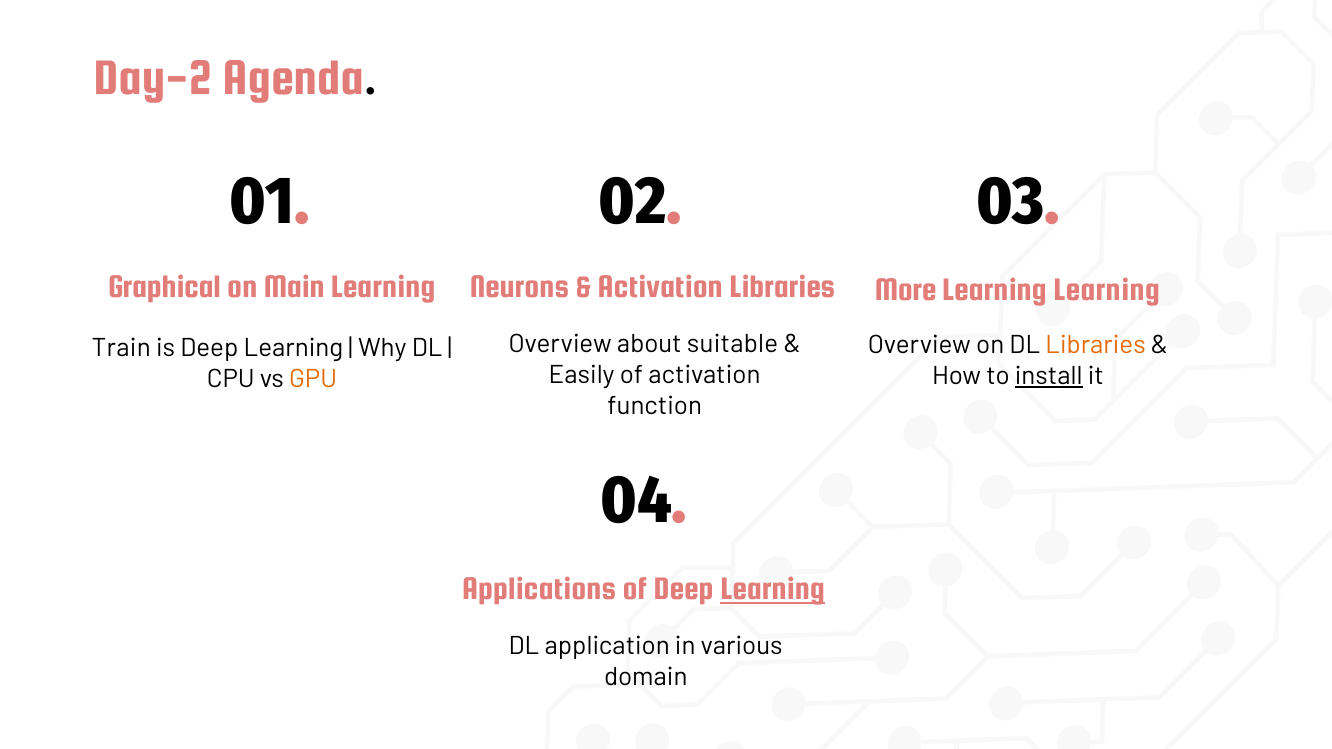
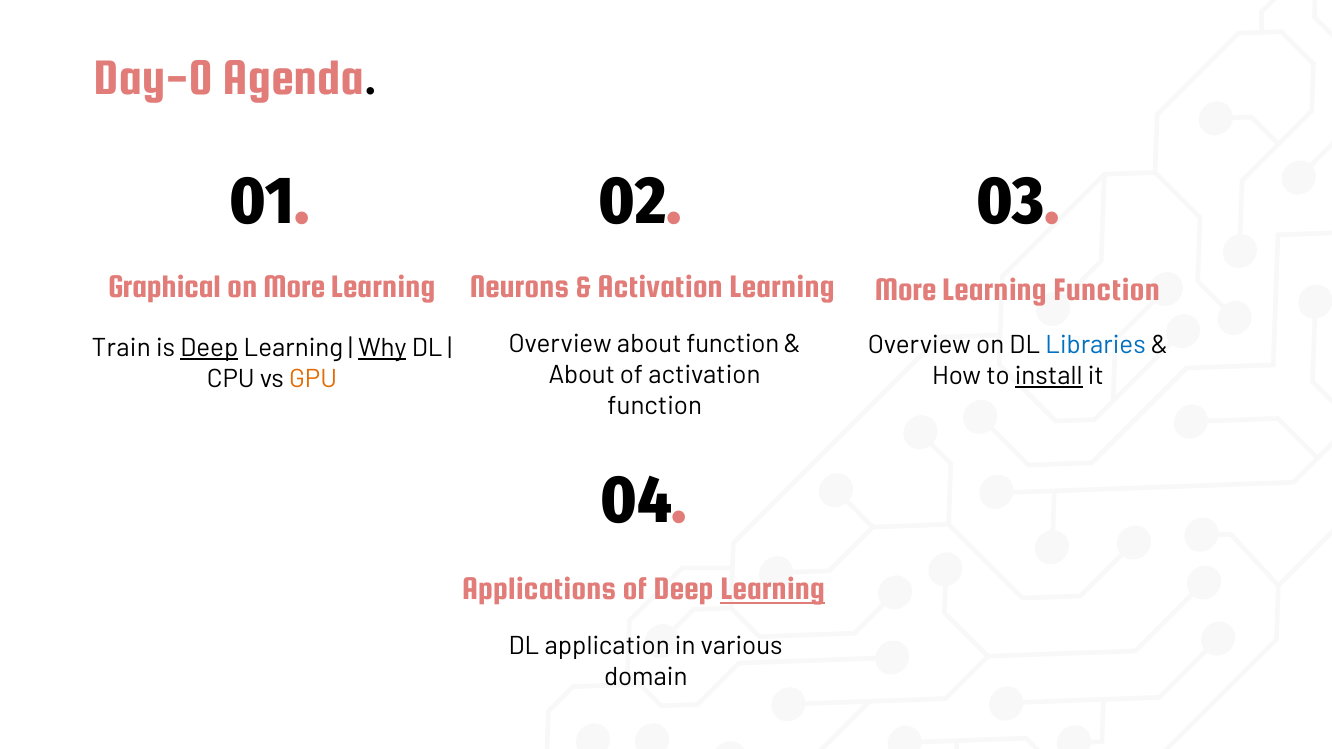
Day-2: Day-2 -> Day-0 (153, 77)
on Main: Main -> More (294, 286)
Activation Libraries: Libraries -> Learning (782, 287)
Learning Learning: Learning -> Function (1107, 289)
about suitable: suitable -> function (733, 344)
Libraries colour: orange -> blue (1096, 345)
Deep underline: none -> present (209, 348)
Why underline: none -> present (382, 348)
Easily: Easily -> About (582, 375)
